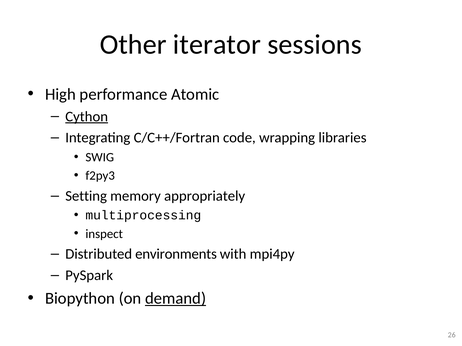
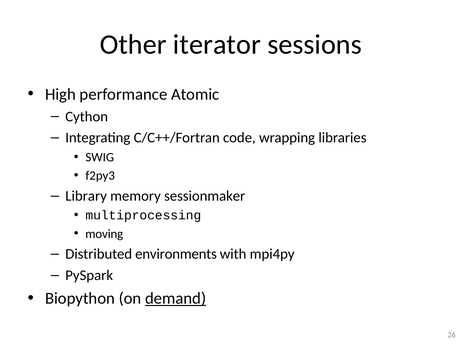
Cython underline: present -> none (87, 117)
Setting: Setting -> Library (86, 196)
appropriately: appropriately -> sessionmaker (205, 196)
inspect: inspect -> moving (104, 234)
